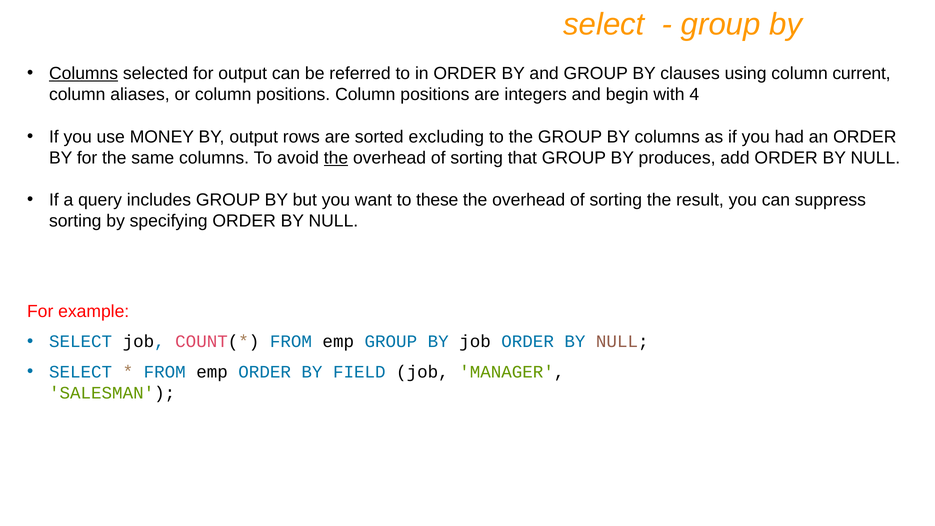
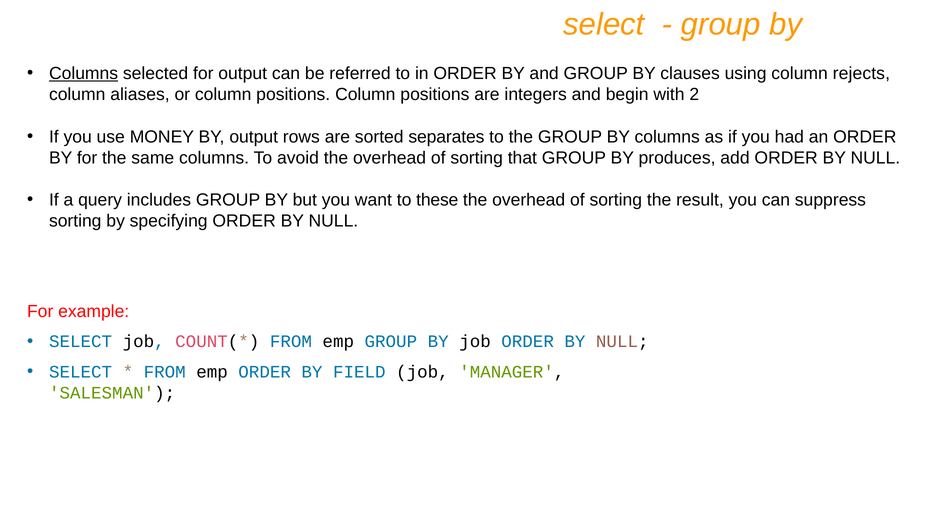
current: current -> rejects (861, 74)
4: 4 -> 2 (694, 95)
excluding: excluding -> separates (446, 137)
the underline: present -> none (336, 158)
